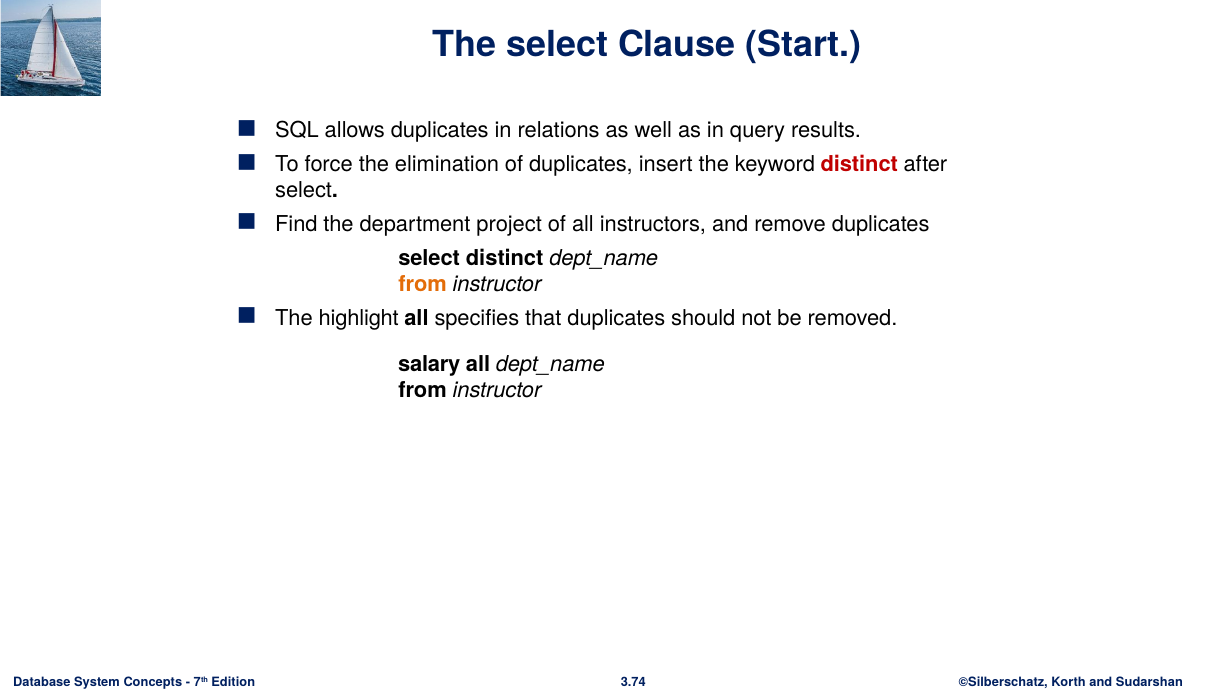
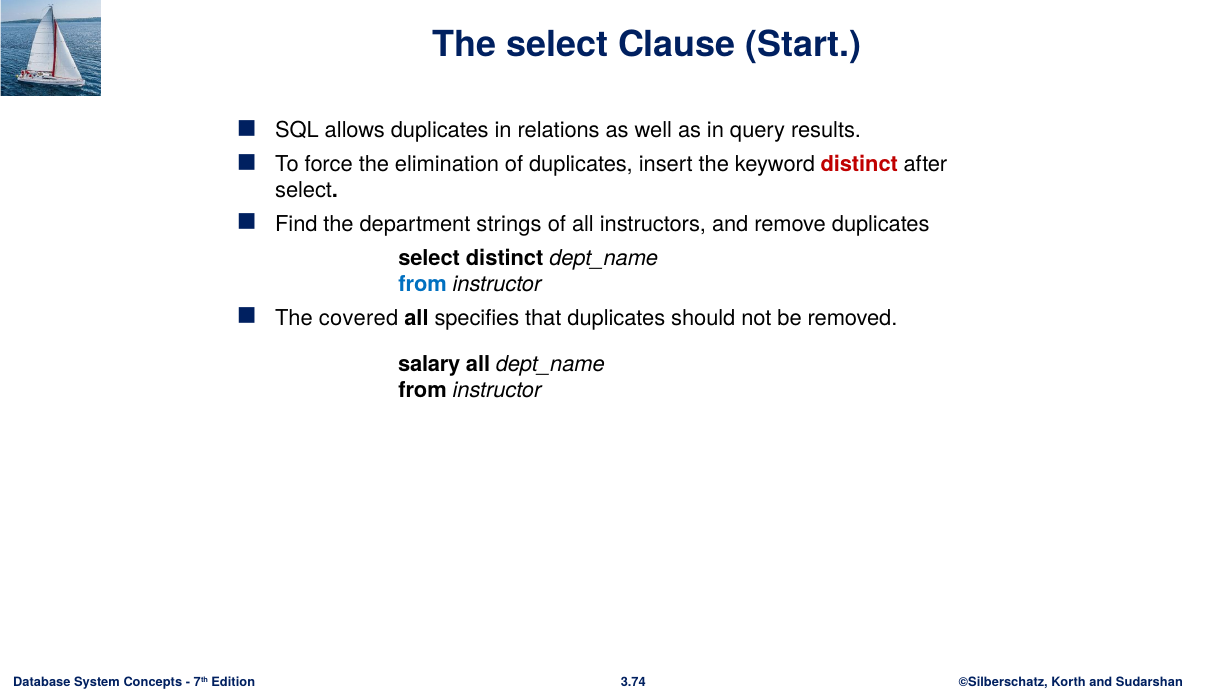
project: project -> strings (509, 225)
from colour: orange -> blue (423, 284)
highlight: highlight -> covered (359, 318)
